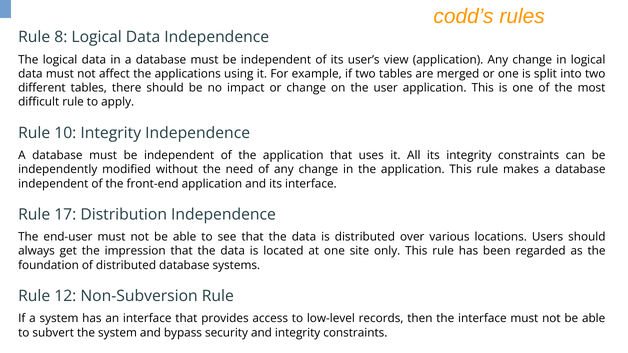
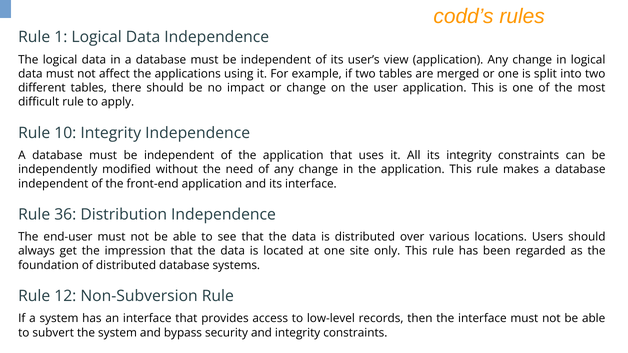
8: 8 -> 1 (61, 37)
17: 17 -> 36 (65, 215)
